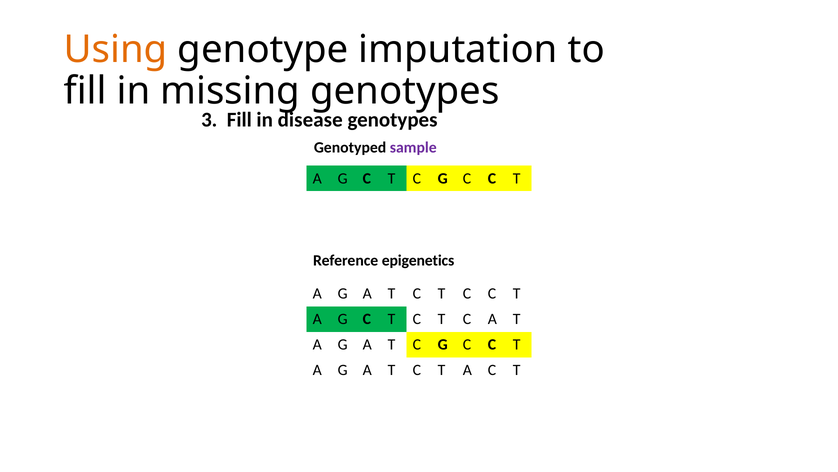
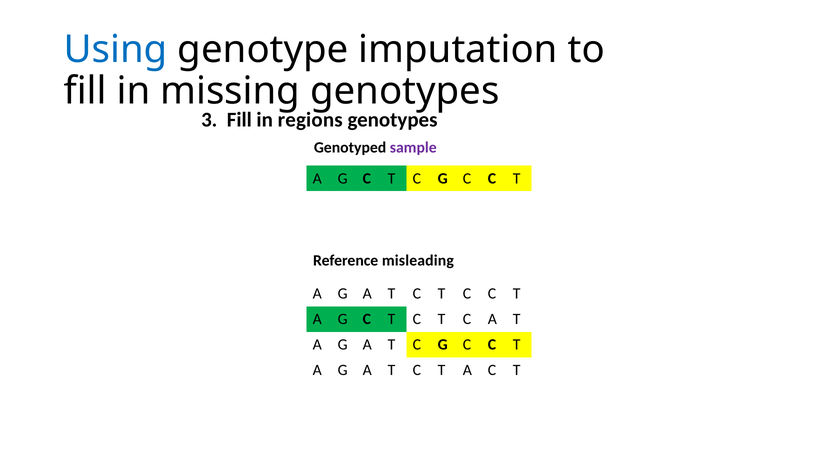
Using colour: orange -> blue (116, 50)
disease: disease -> regions (310, 119)
epigenetics: epigenetics -> misleading (418, 260)
